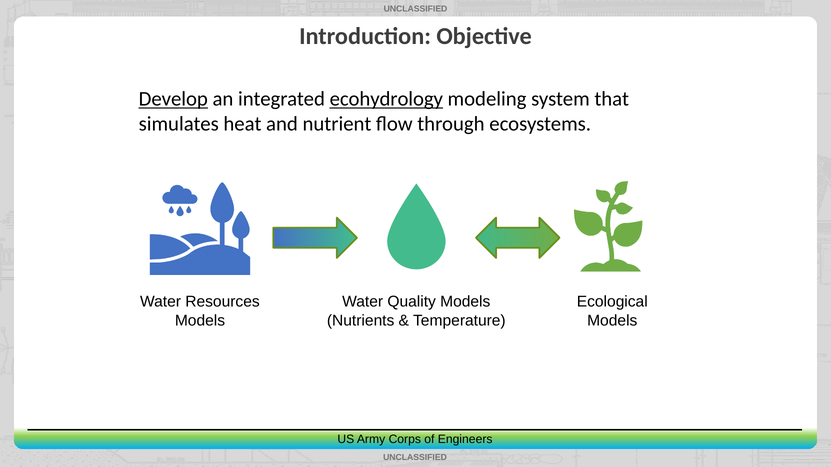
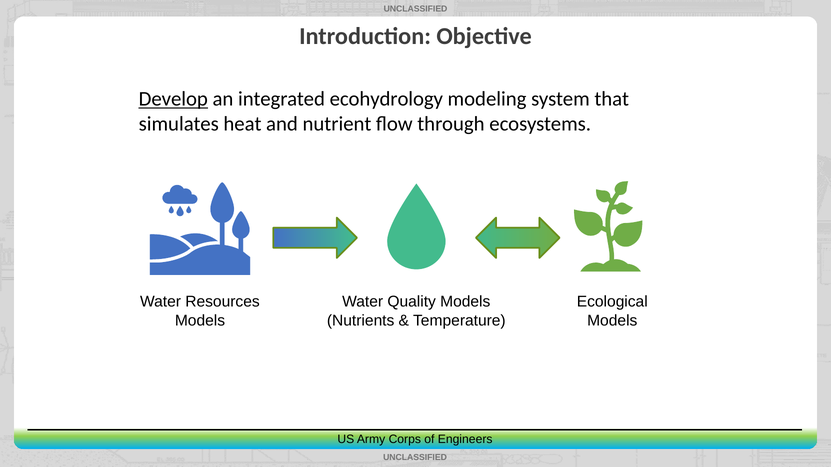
ecohydrology underline: present -> none (386, 99)
